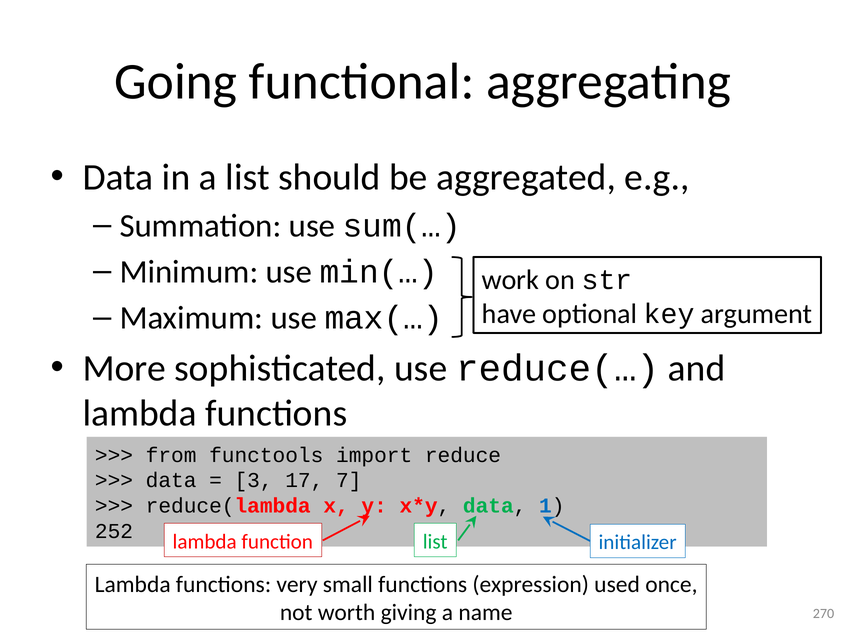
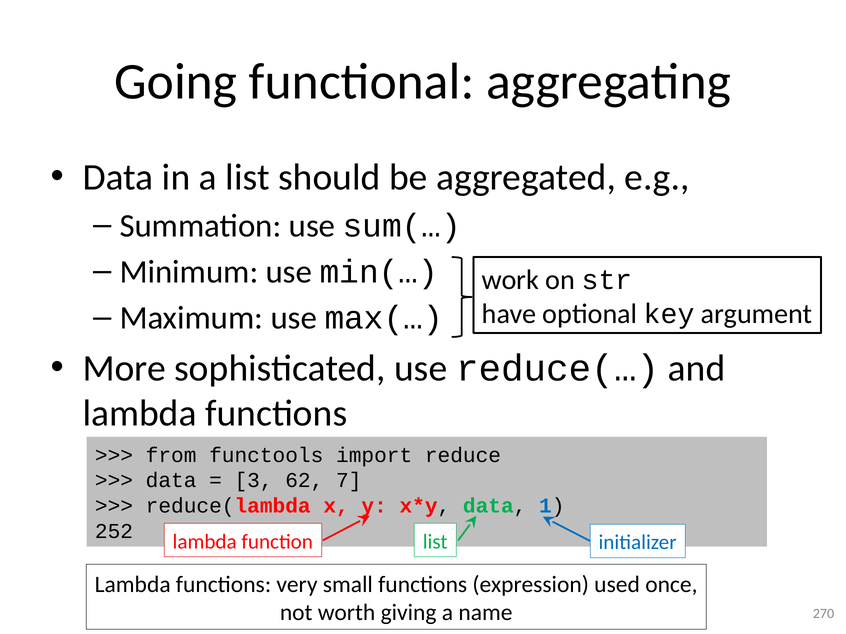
17: 17 -> 62 (304, 481)
